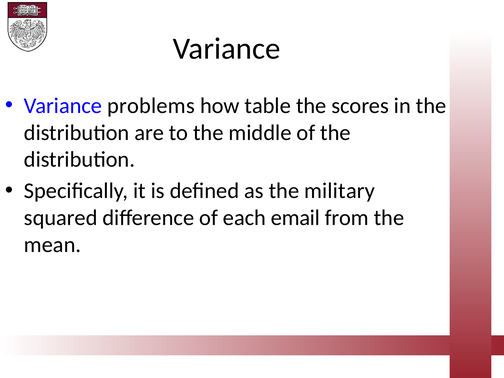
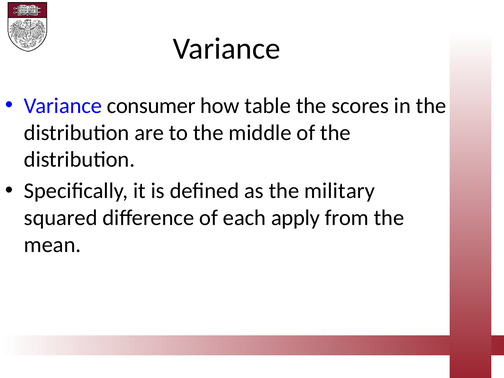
problems: problems -> consumer (151, 106)
email: email -> apply (295, 218)
